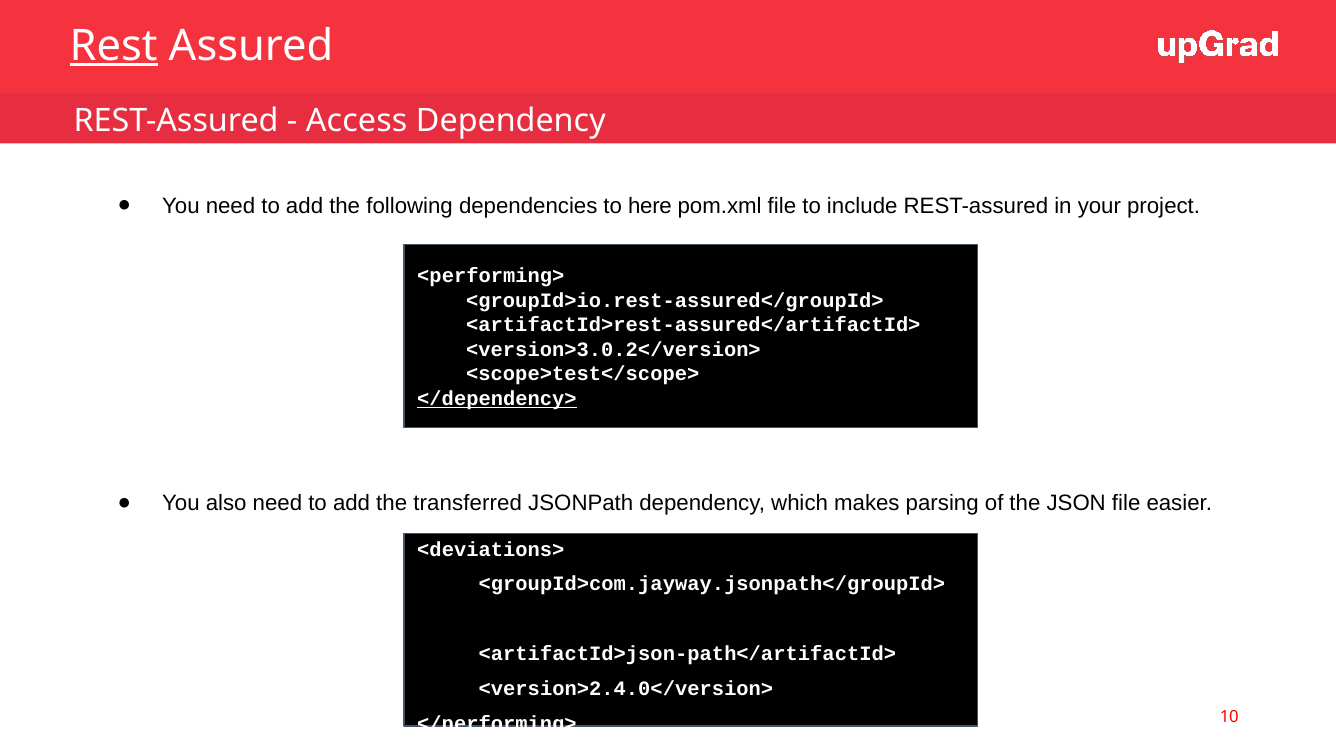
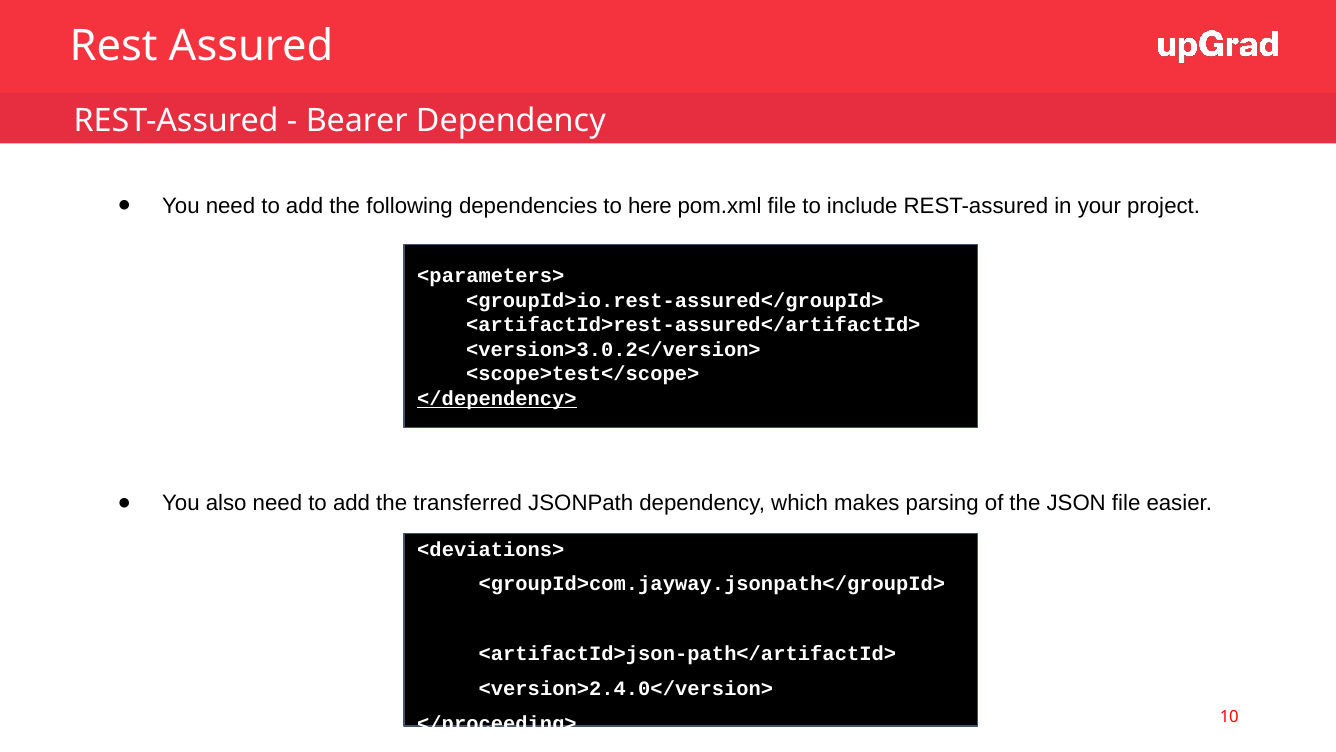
Rest underline: present -> none (114, 46)
Access: Access -> Bearer (357, 121)
<performing>: <performing> -> <parameters> (491, 276)
</performing>: </performing> -> </proceeding> (497, 723)
